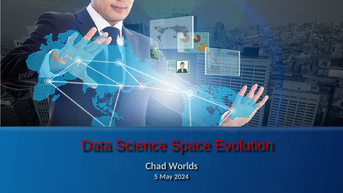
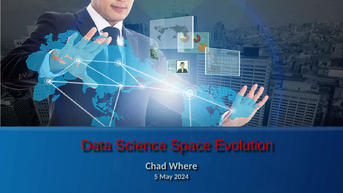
Worlds: Worlds -> Where (183, 166)
